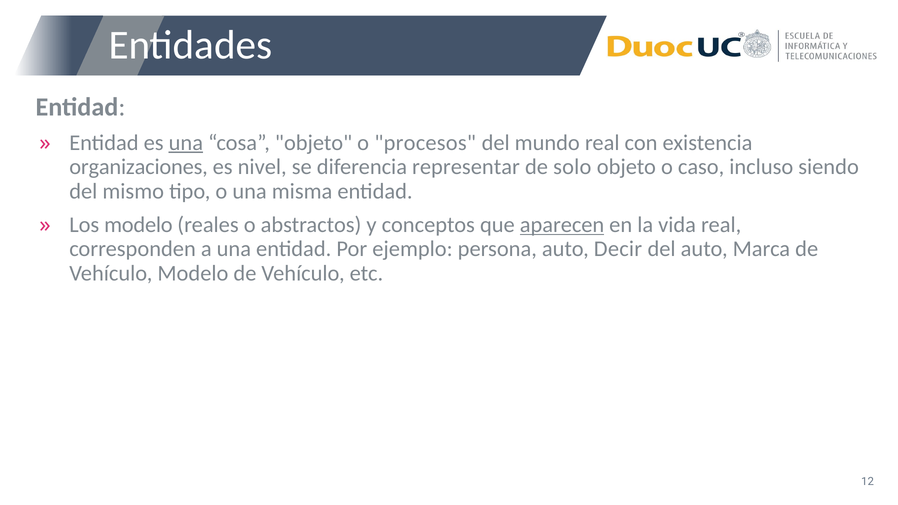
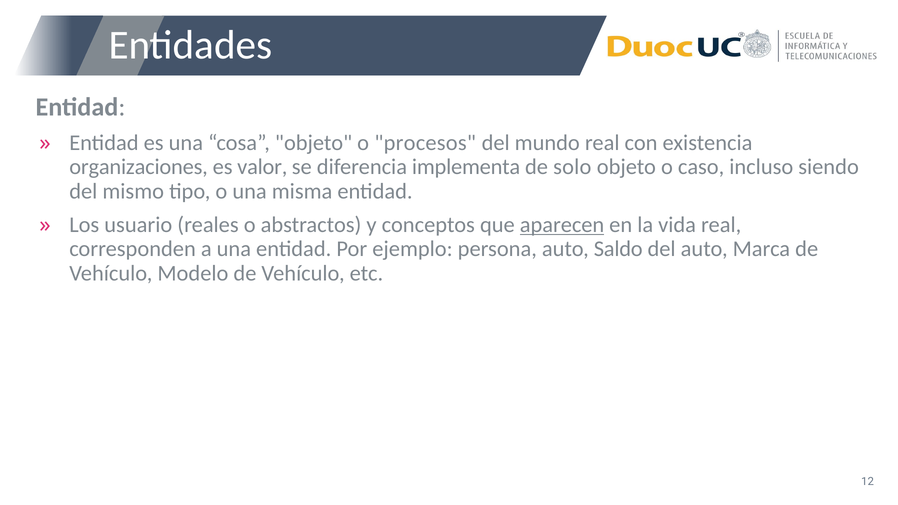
una underline: present -> none (186, 143)
nivel: nivel -> valor (262, 167)
representar: representar -> implementa (466, 167)
Los modelo: modelo -> usuario (138, 225)
Decir: Decir -> Saldo (618, 249)
